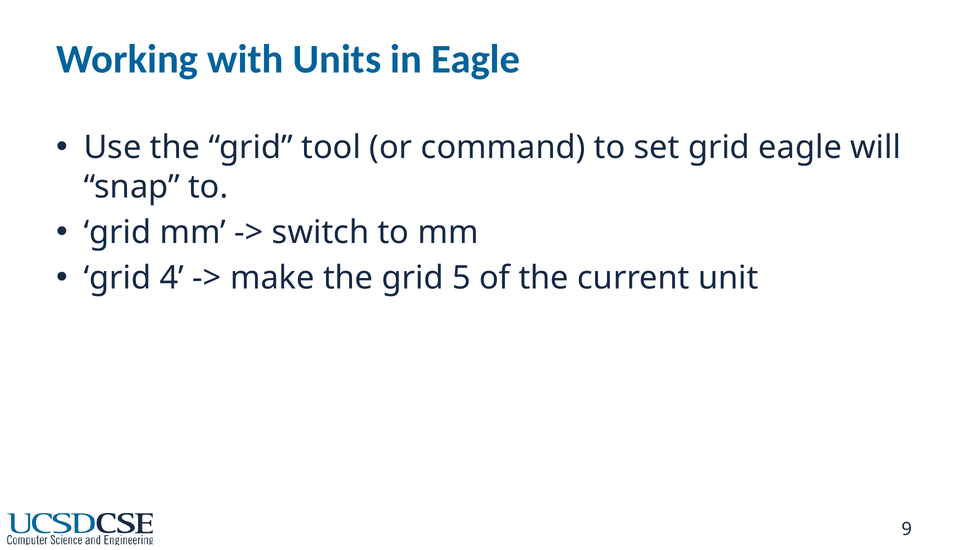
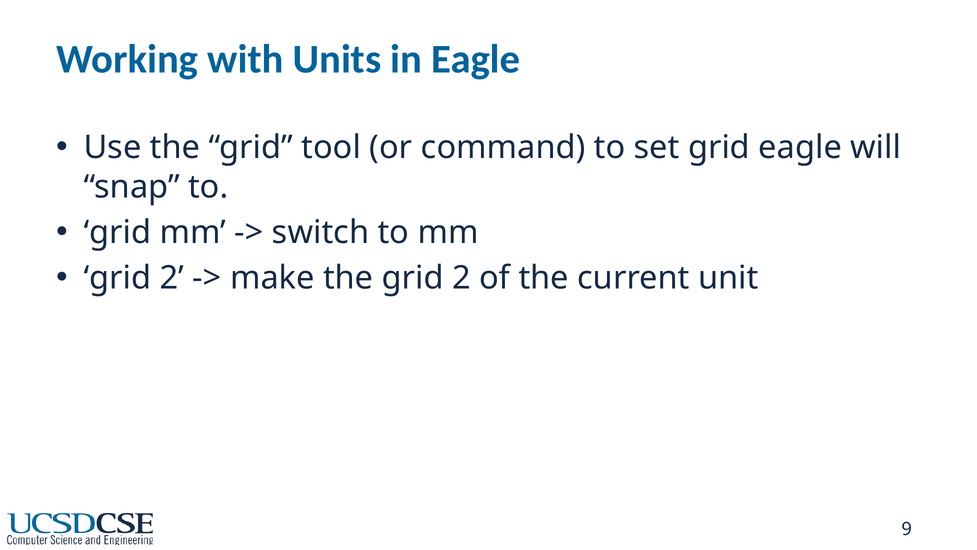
4: 4 -> 2 (172, 278)
the grid 5: 5 -> 2 (461, 278)
